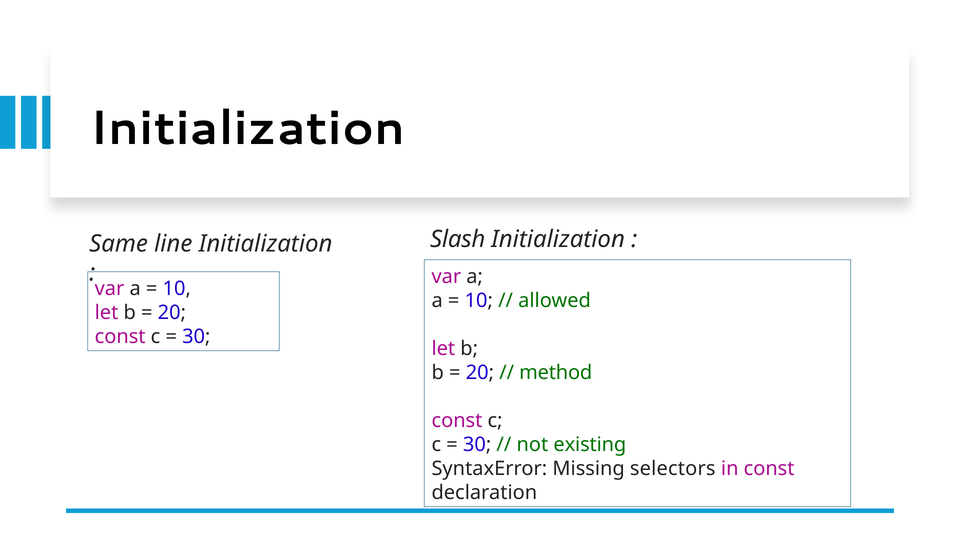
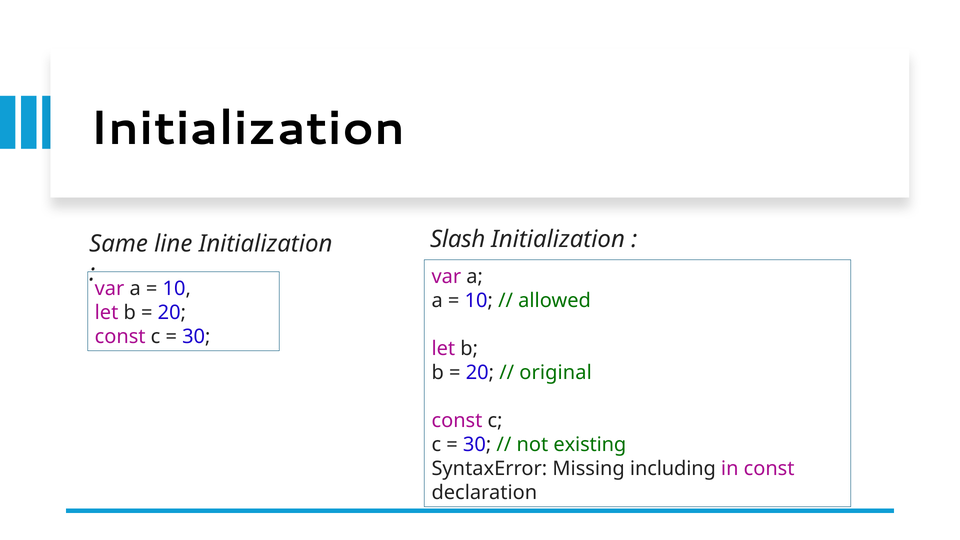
method: method -> original (556, 373)
selectors: selectors -> including (673, 469)
